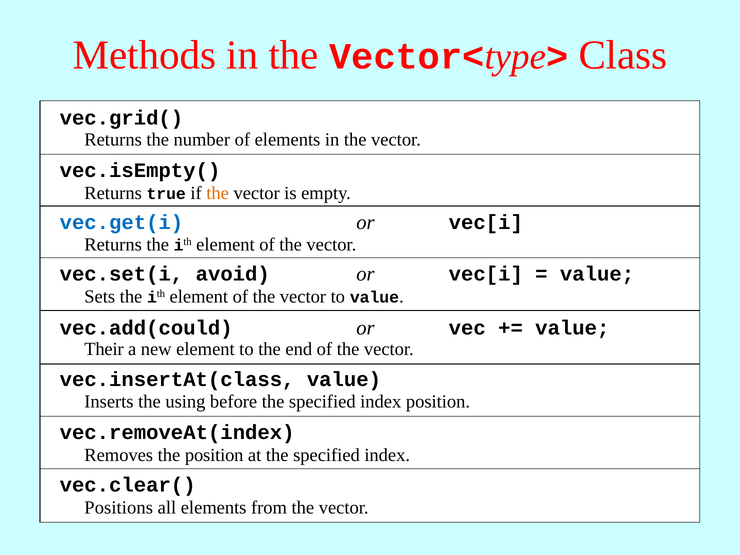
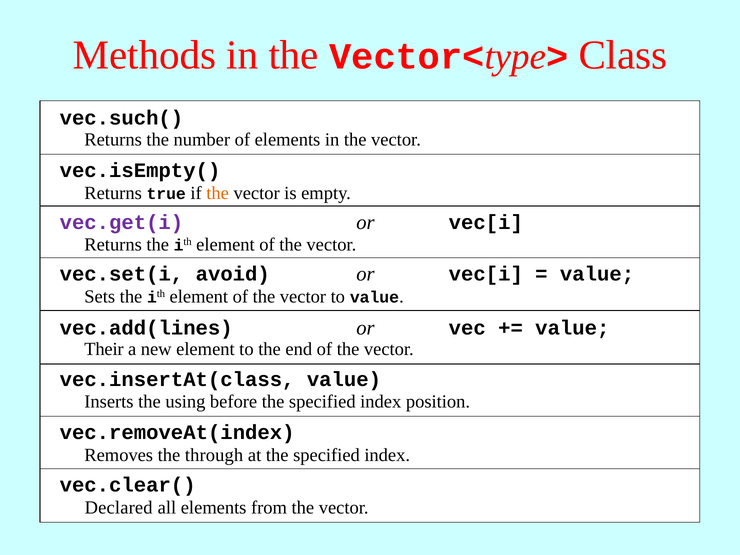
vec.grid(: vec.grid( -> vec.such( (121, 118)
vec.get(i colour: blue -> purple (121, 222)
vec.add(could: vec.add(could -> vec.add(lines (146, 328)
the position: position -> through (214, 455)
Positions: Positions -> Declared (119, 507)
